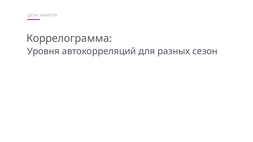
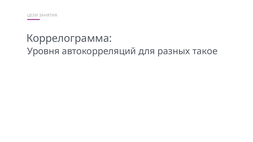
сезон: сезон -> такое (205, 51)
